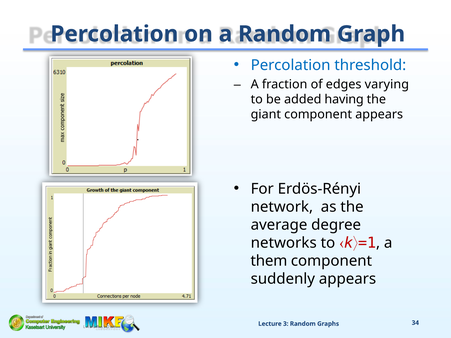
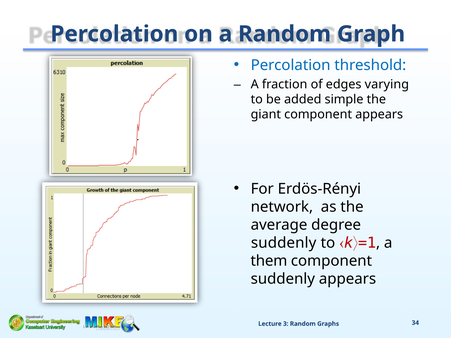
having: having -> simple (344, 100)
networks: networks -> suddenly (284, 243)
